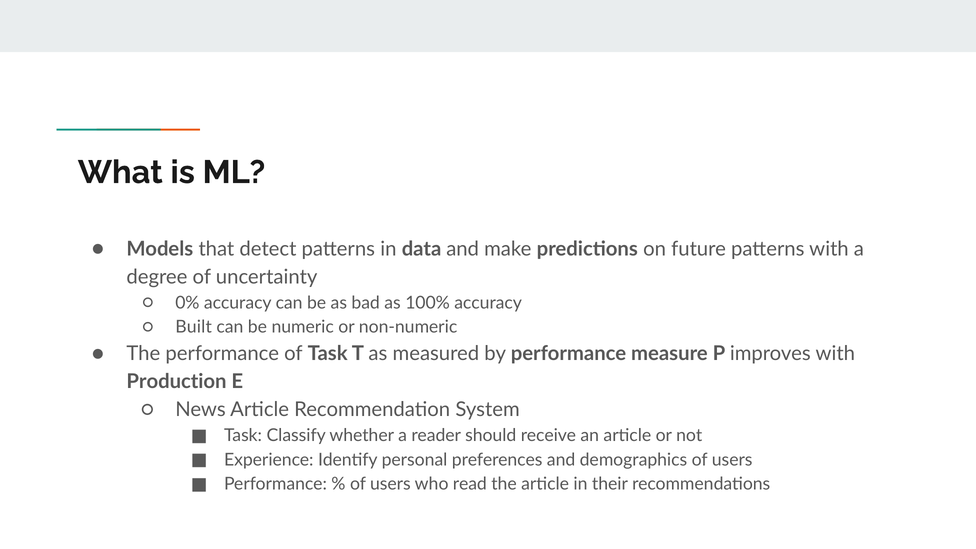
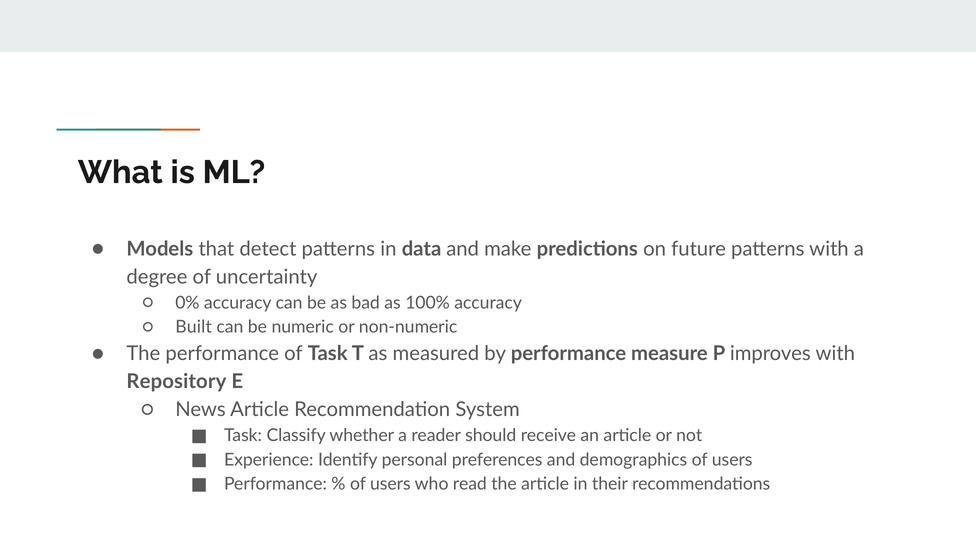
Production: Production -> Repository (176, 382)
